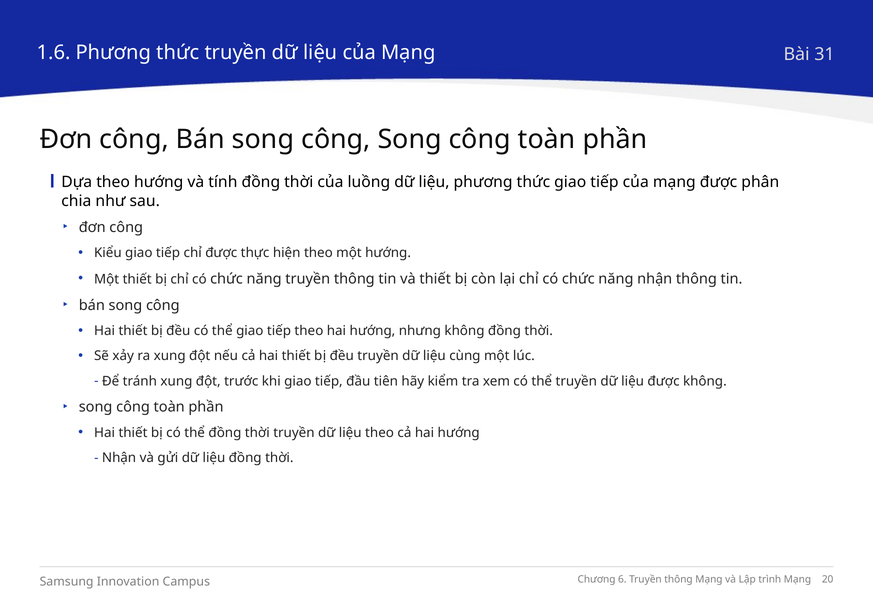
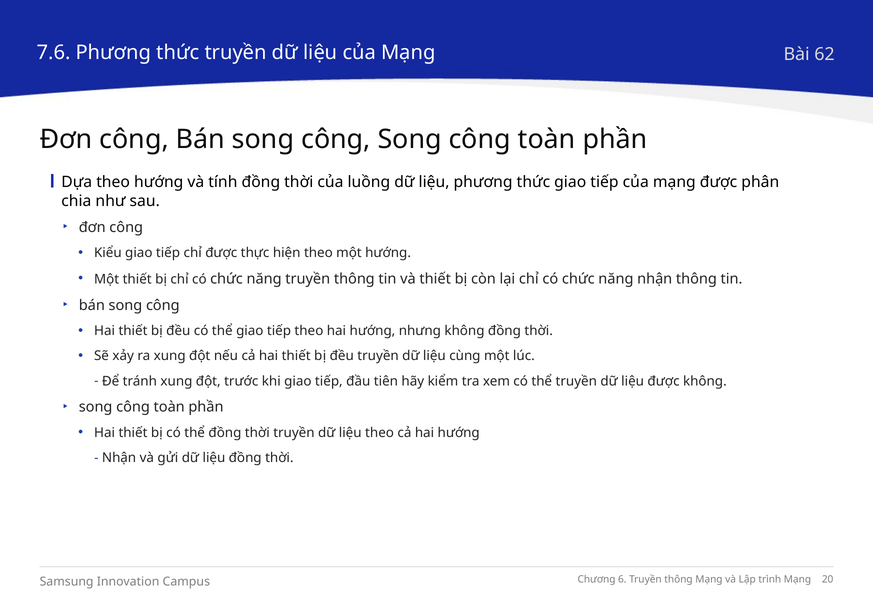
1.6: 1.6 -> 7.6 (54, 53)
31: 31 -> 62 (824, 54)
